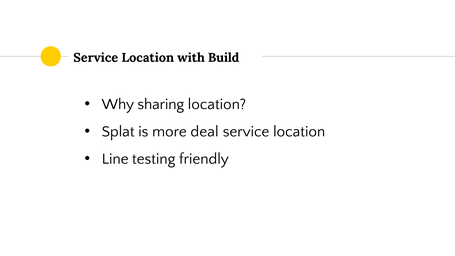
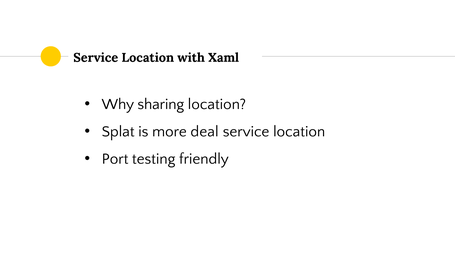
Build: Build -> Xaml (224, 58)
Line: Line -> Port (115, 159)
